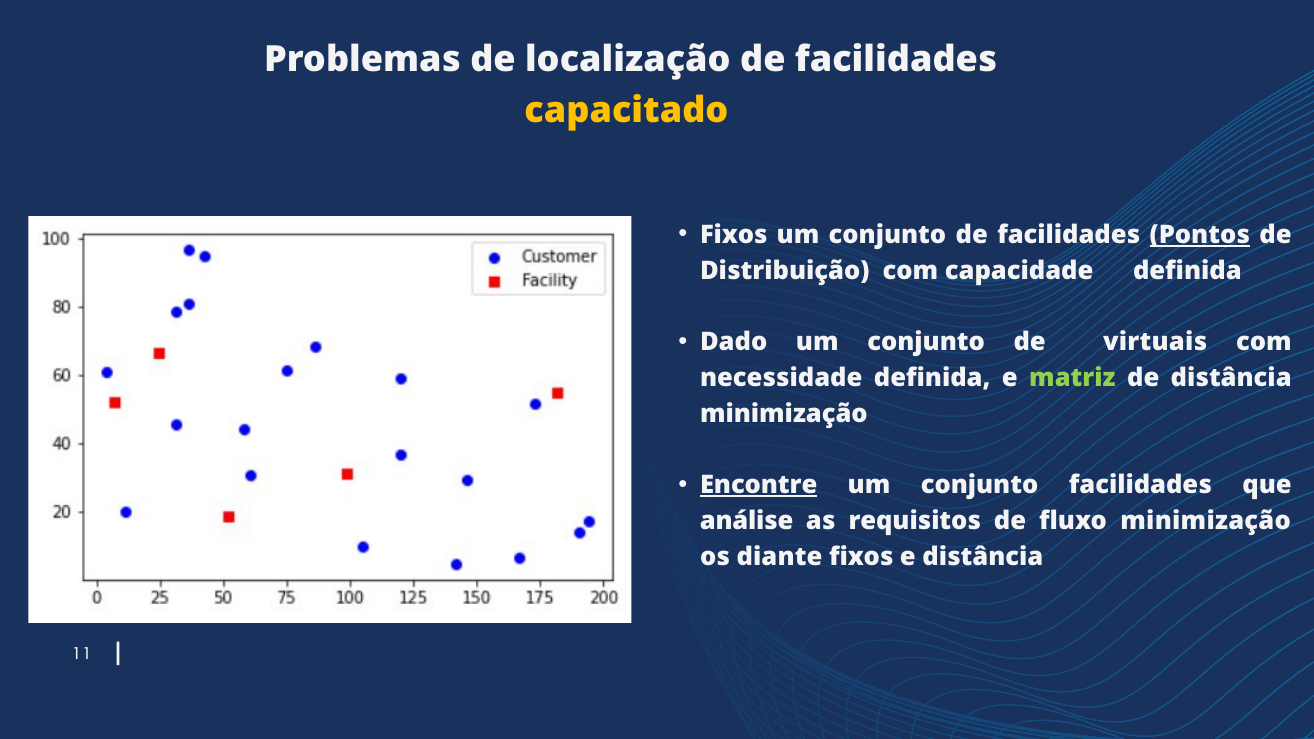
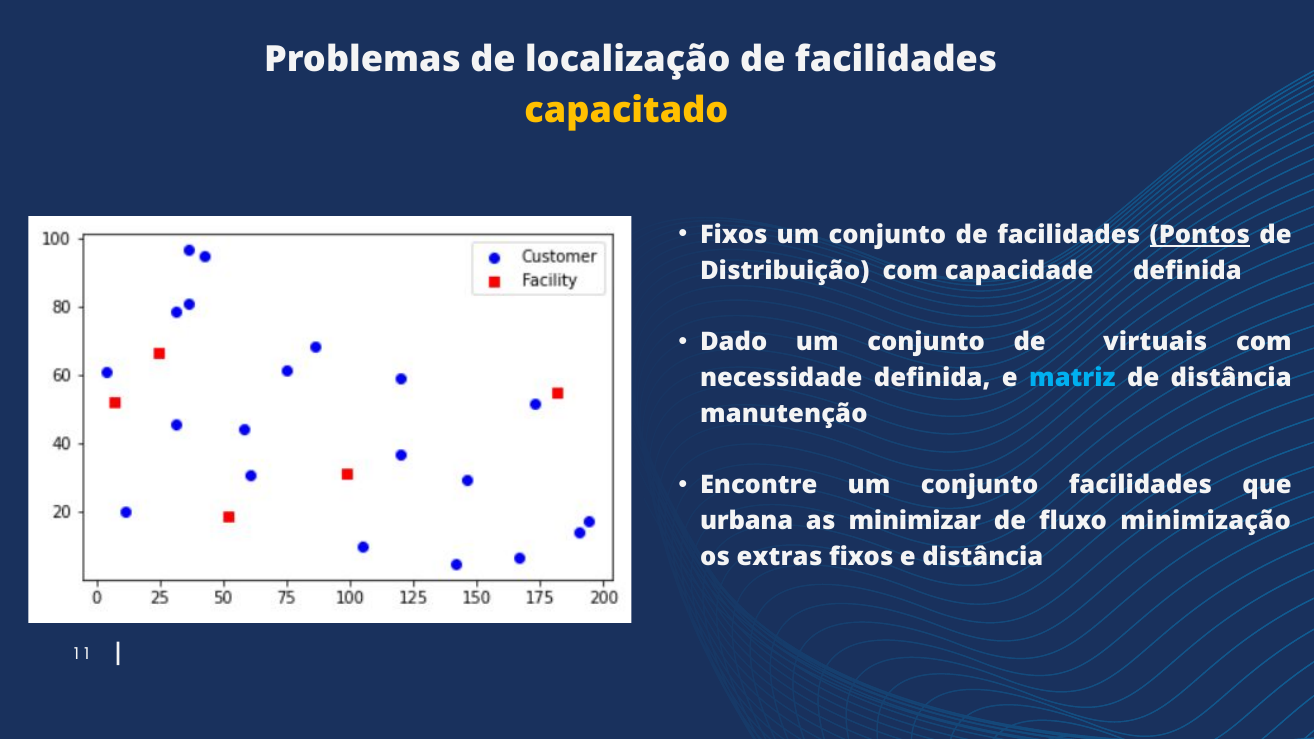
matriz colour: light green -> light blue (1072, 378)
minimização: minimização -> manutenção (784, 414)
Encontre underline: present -> none (759, 485)
análise: análise -> urbana (747, 521)
requisitos: requisitos -> minimizar (915, 521)
diante: diante -> extras (779, 557)
